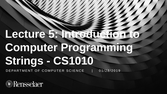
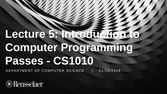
Strings: Strings -> Passes (24, 61)
